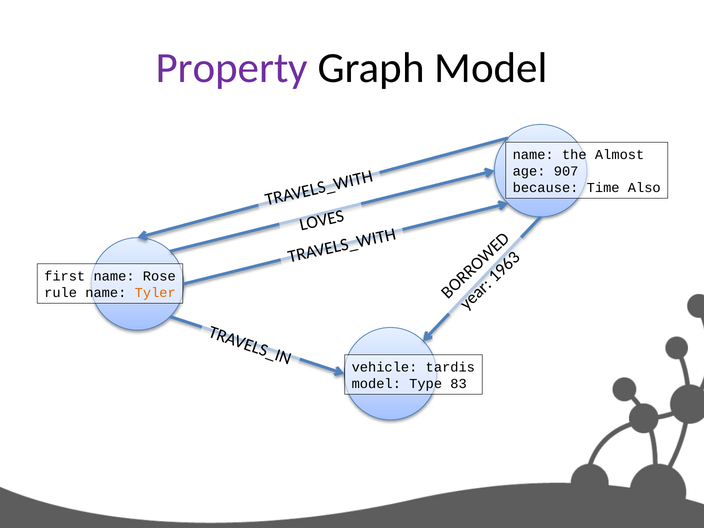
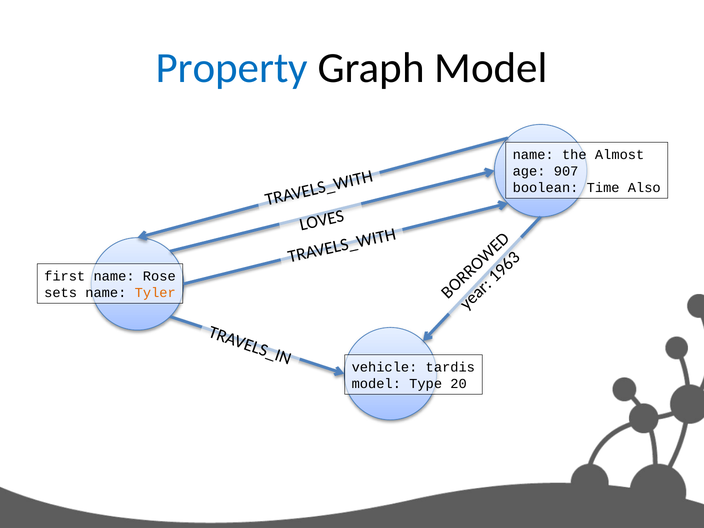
Property colour: purple -> blue (232, 68)
because: because -> boolean (546, 188)
rule: rule -> sets (61, 293)
83: 83 -> 20 (459, 384)
